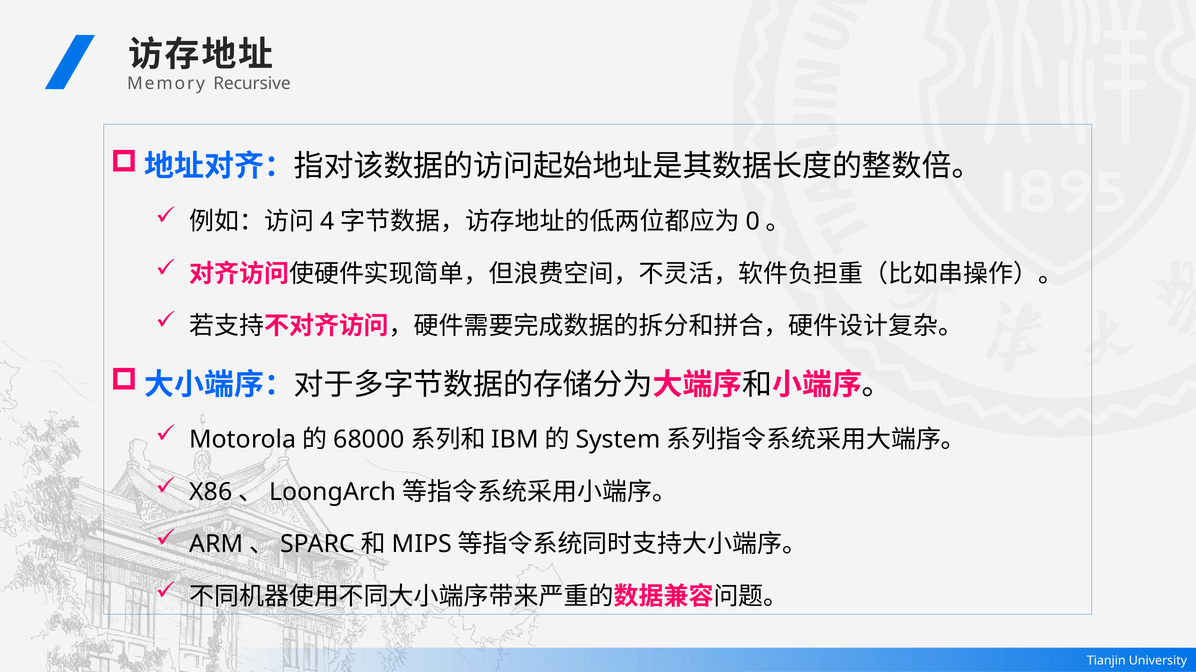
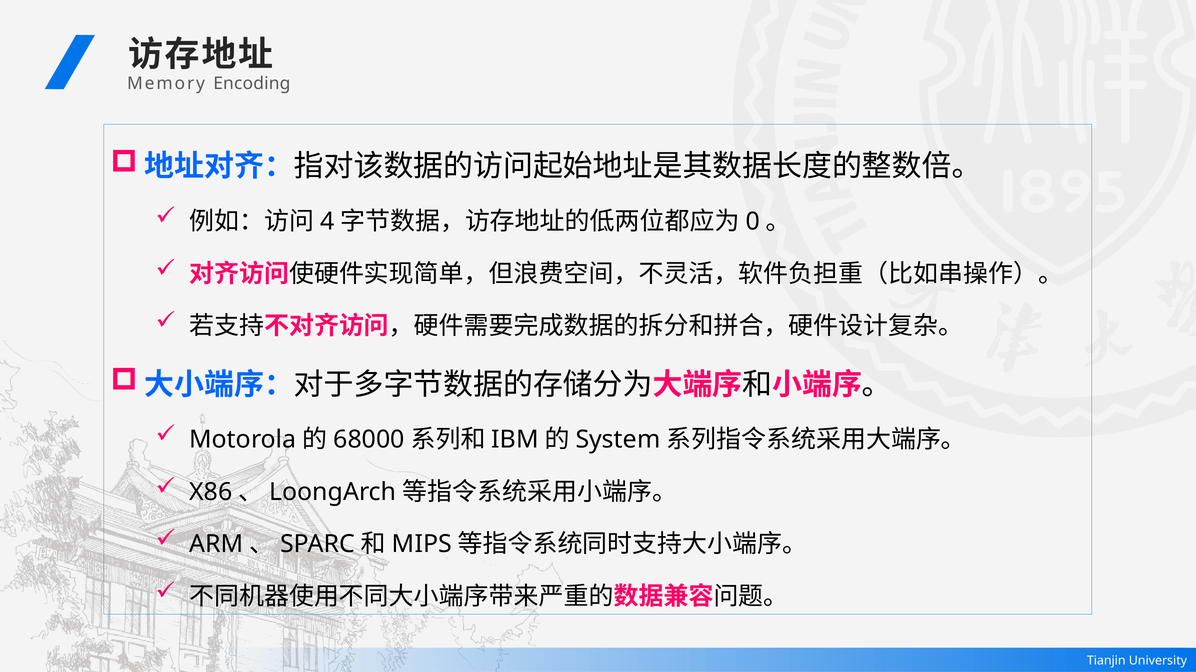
Recursive: Recursive -> Encoding (252, 84)
